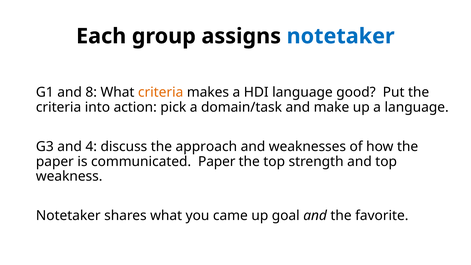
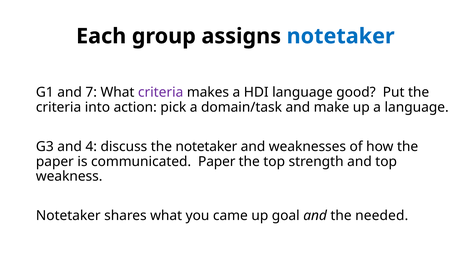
8: 8 -> 7 (91, 92)
criteria colour: orange -> purple (161, 92)
the approach: approach -> notetaker (206, 147)
favorite: favorite -> needed (382, 216)
